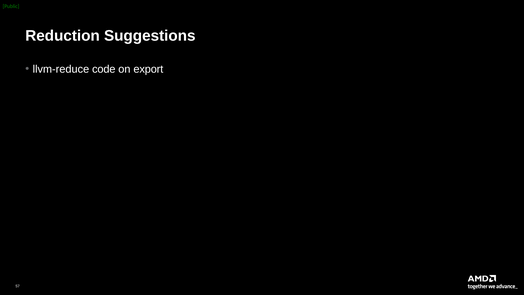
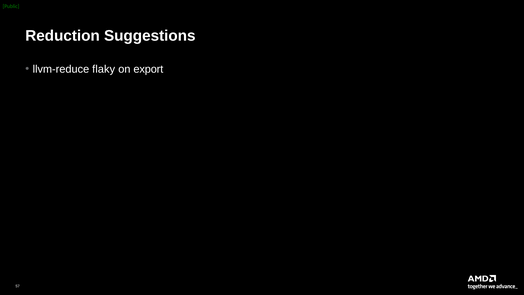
code: code -> flaky (104, 69)
